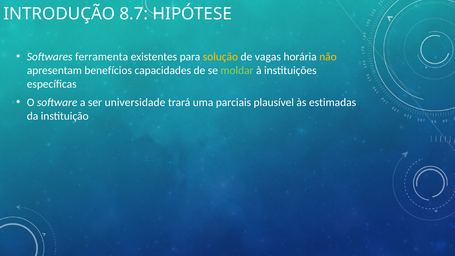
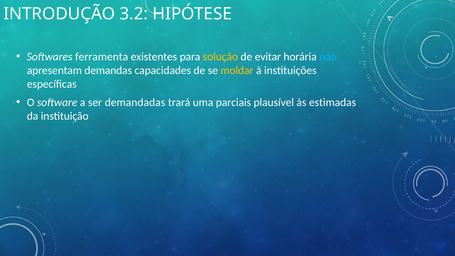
8.7: 8.7 -> 3.2 (134, 14)
vagas: vagas -> evitar (268, 57)
não colour: yellow -> light blue (328, 57)
benefícios: benefícios -> demandas (108, 70)
moldar colour: light green -> yellow (237, 70)
universidade: universidade -> demandadas (135, 102)
